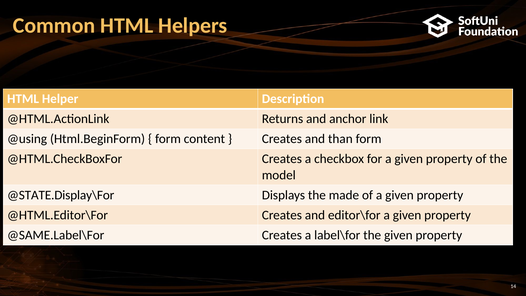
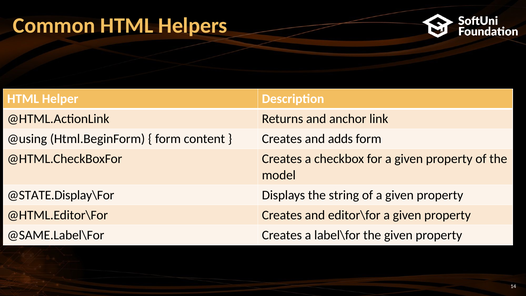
than: than -> adds (340, 139)
made: made -> string (344, 195)
